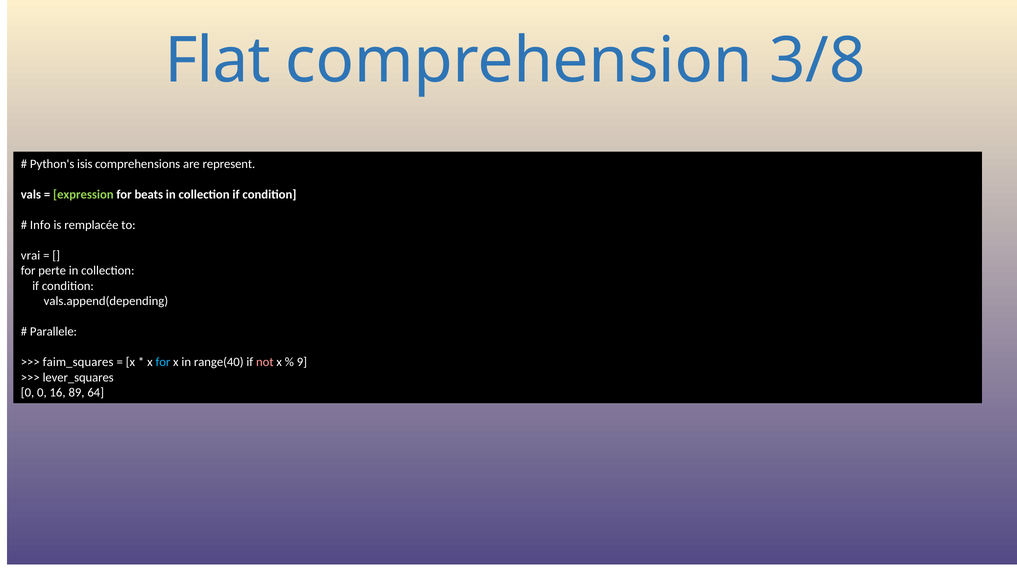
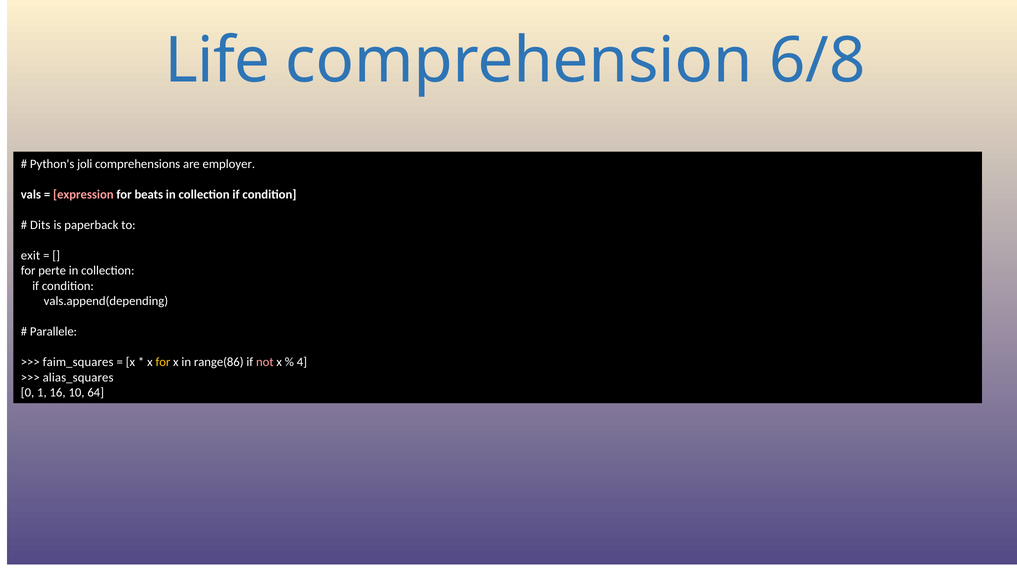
Flat: Flat -> Life (218, 61)
3/8: 3/8 -> 6/8 (817, 61)
isis: isis -> joli (85, 164)
represent: represent -> employer (229, 164)
expression colour: light green -> pink (83, 194)
Info: Info -> Dits (40, 225)
remplacée: remplacée -> paperback (91, 225)
vrai: vrai -> exit (30, 255)
for colour: light blue -> yellow (163, 362)
range(40: range(40 -> range(86 (219, 362)
9: 9 -> 4 (302, 362)
lever_squares: lever_squares -> alias_squares (78, 377)
0 0: 0 -> 1 (42, 393)
89: 89 -> 10 (76, 393)
